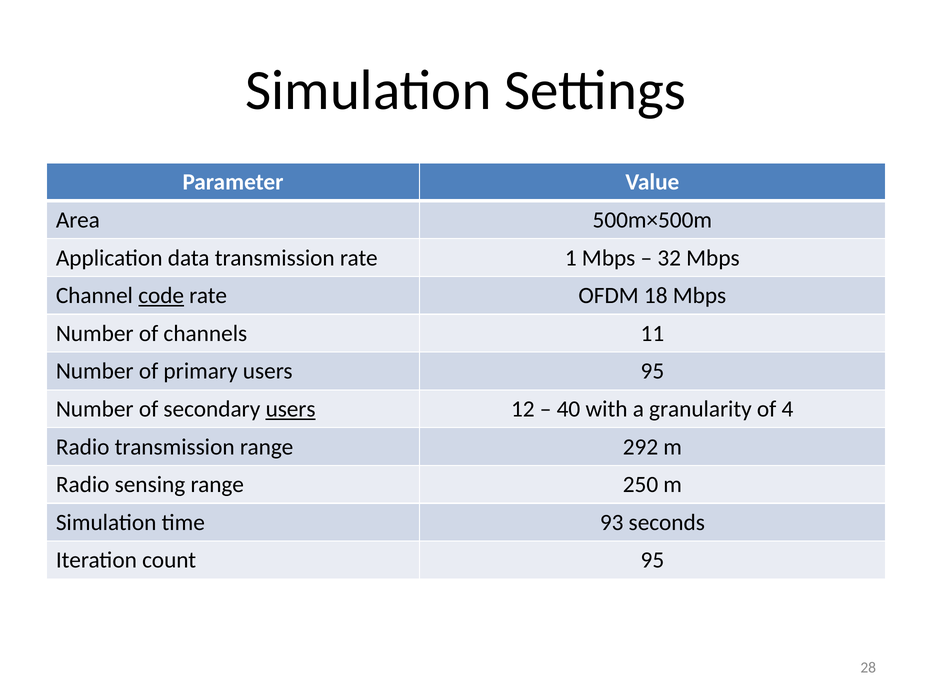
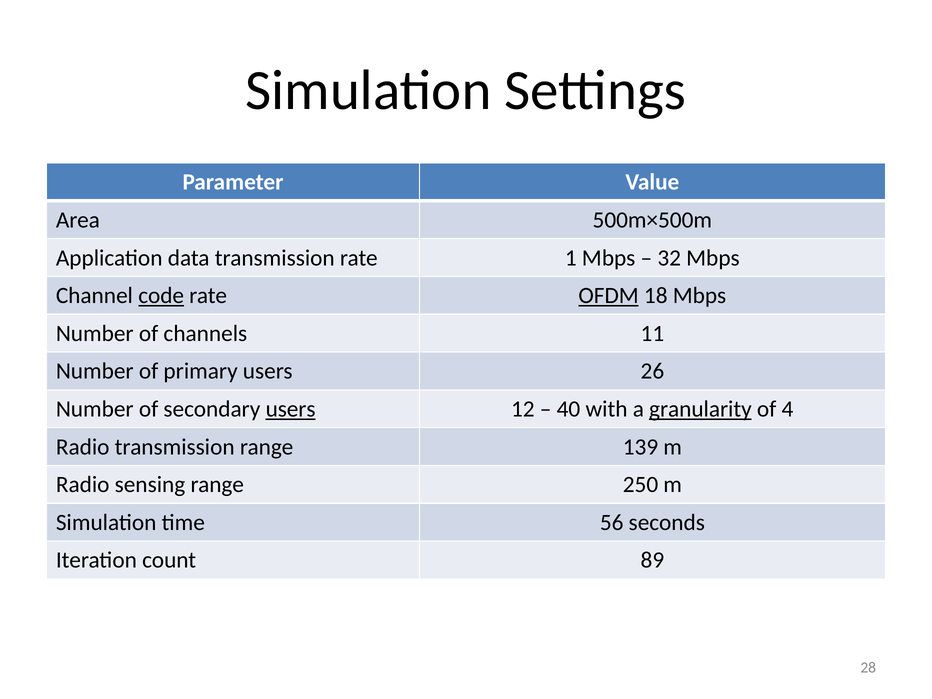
OFDM underline: none -> present (609, 296)
users 95: 95 -> 26 (652, 371)
granularity underline: none -> present (700, 409)
292: 292 -> 139 (641, 447)
93: 93 -> 56 (612, 522)
count 95: 95 -> 89 (652, 560)
